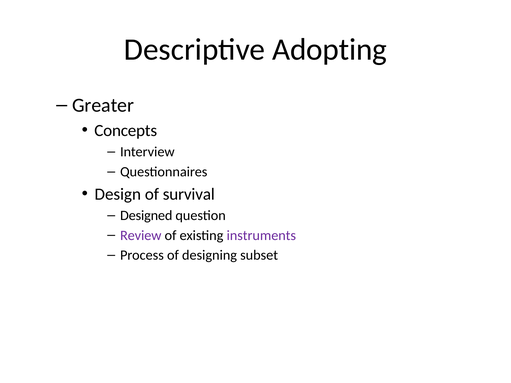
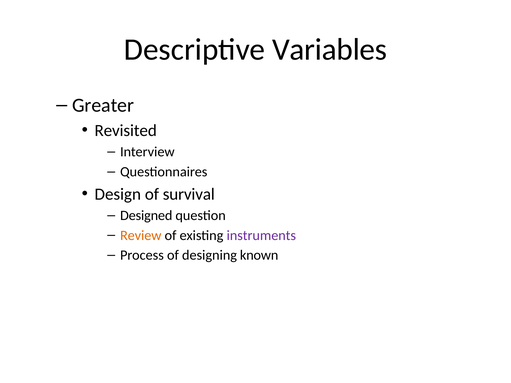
Adopting: Adopting -> Variables (330, 49)
Concepts: Concepts -> Revisited (126, 131)
Review colour: purple -> orange (141, 236)
subset: subset -> known (259, 255)
